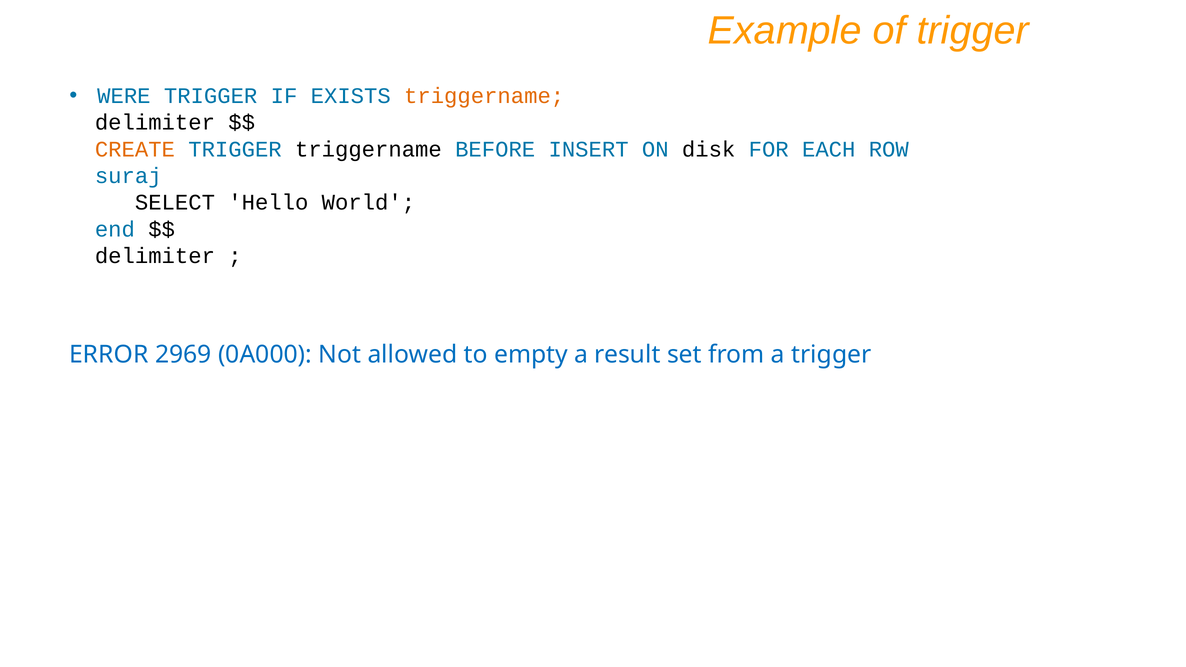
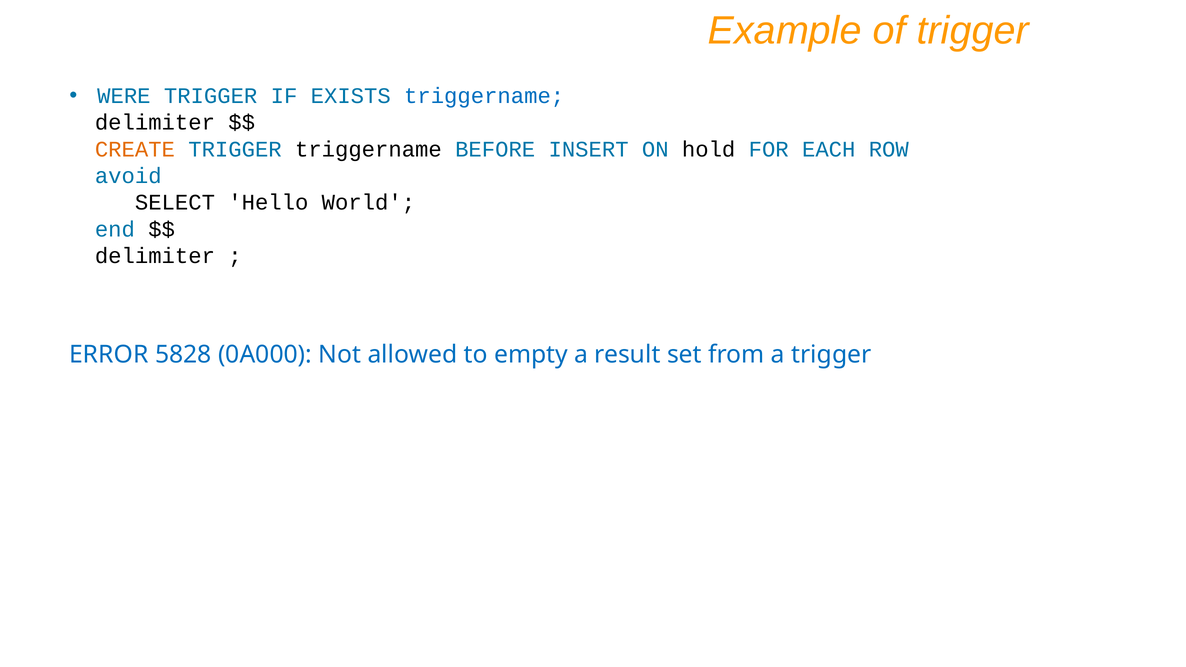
triggername colour: orange -> blue (484, 96)
disk: disk -> hold (709, 149)
suraj: suraj -> avoid (128, 176)
2969: 2969 -> 5828 (183, 355)
